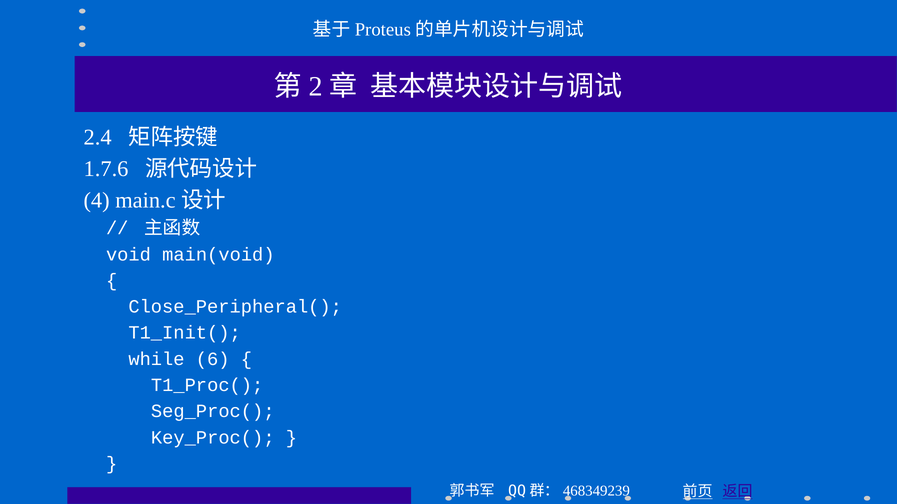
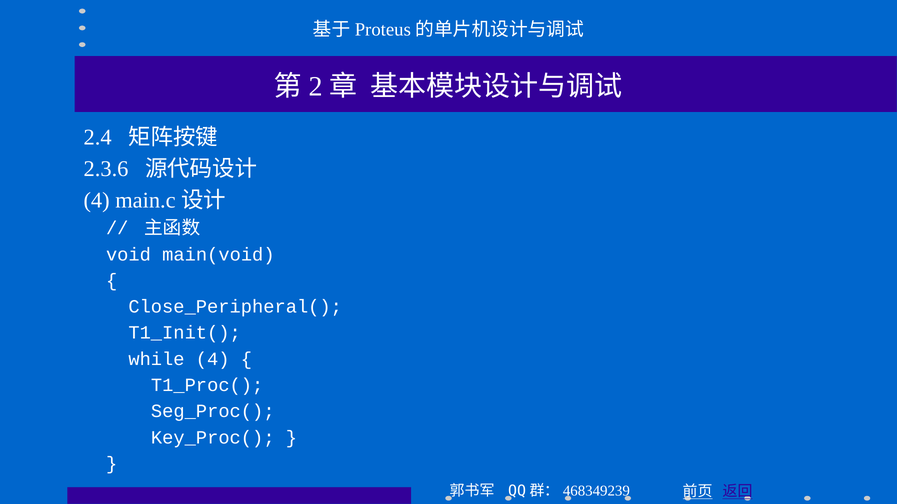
1.7.6: 1.7.6 -> 2.3.6 (106, 169)
while 6: 6 -> 4 (213, 359)
